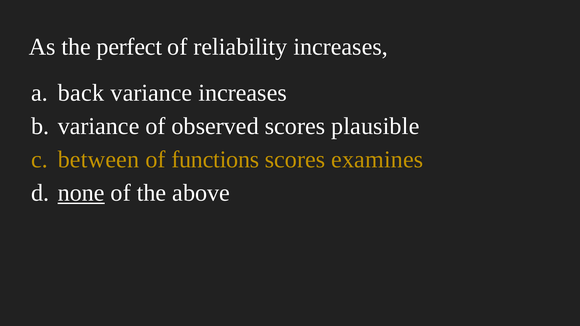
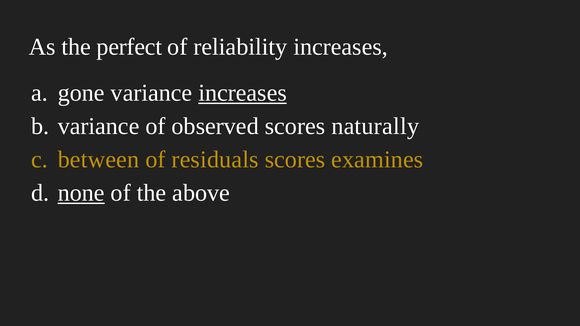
back: back -> gone (81, 93)
increases underline: none -> present (243, 93)
plausible: plausible -> naturally (375, 126)
functions: functions -> residuals (215, 160)
